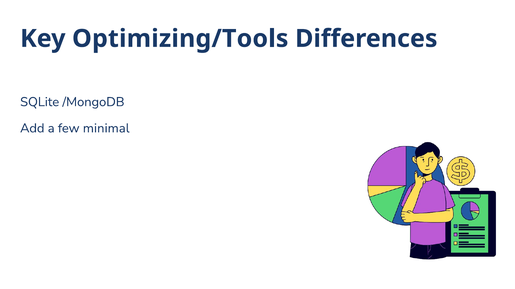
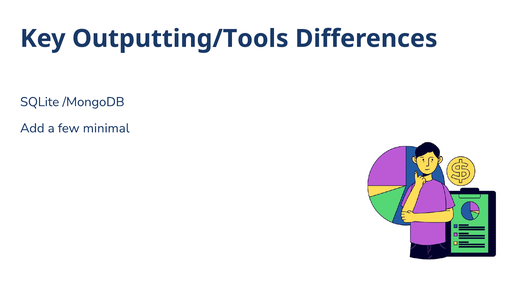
Optimizing/Tools: Optimizing/Tools -> Outputting/Tools (180, 39)
